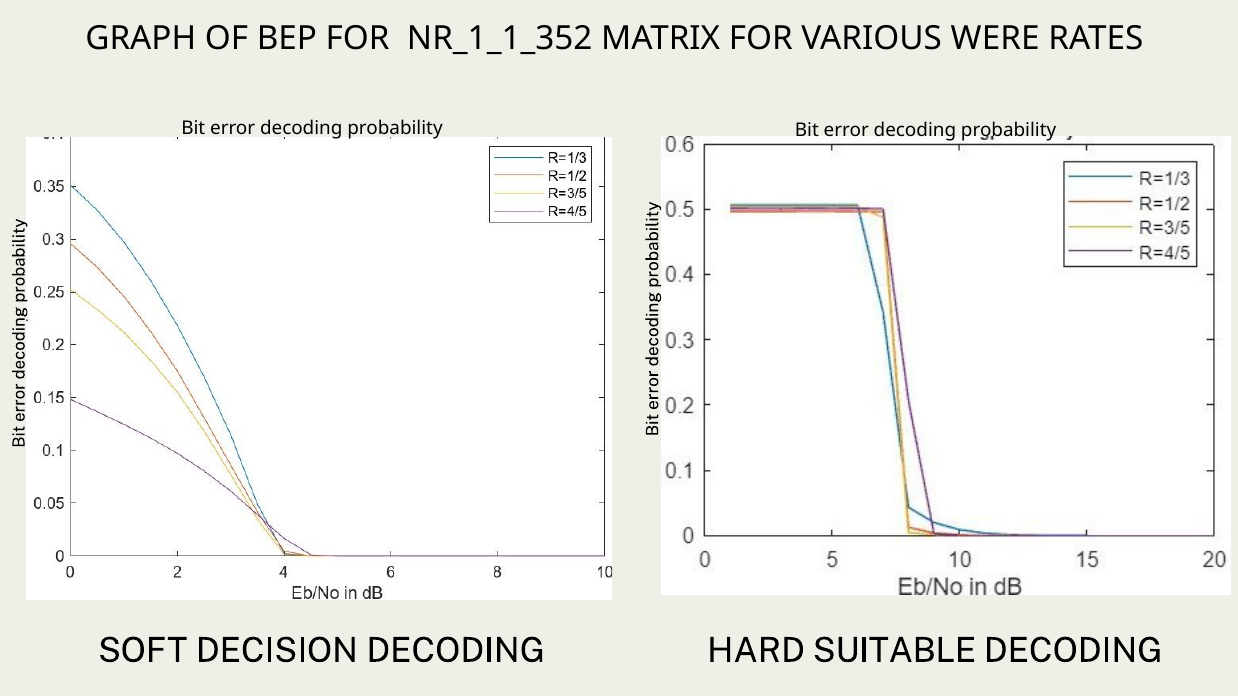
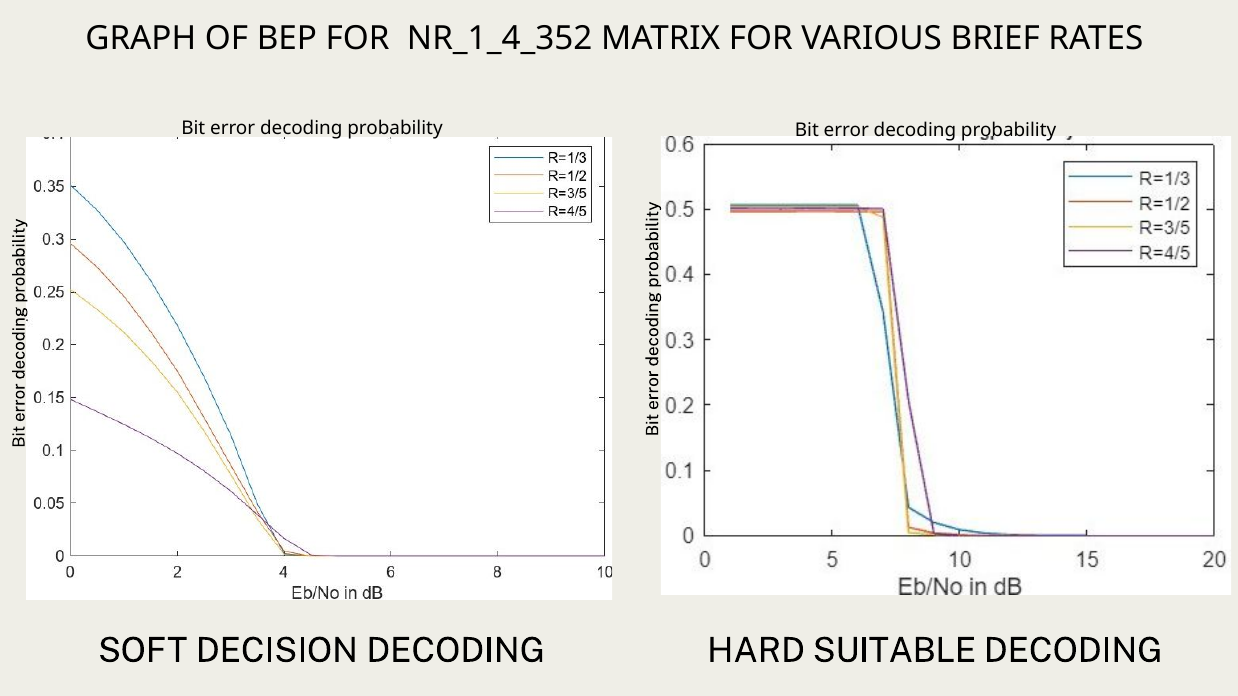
NR_1_1_352: NR_1_1_352 -> NR_1_4_352 (500, 38)
WERE: WERE -> BRIEF (995, 38)
